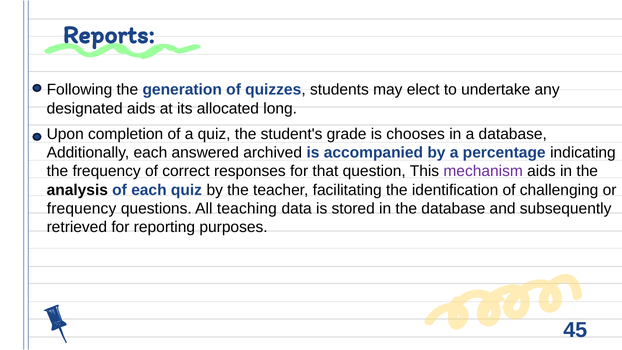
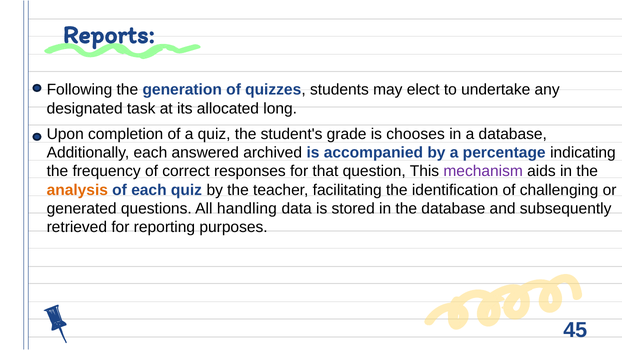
designated aids: aids -> task (141, 108)
analysis colour: black -> orange (77, 190)
frequency: frequency -> generated (82, 209)
teaching: teaching -> handling (247, 209)
